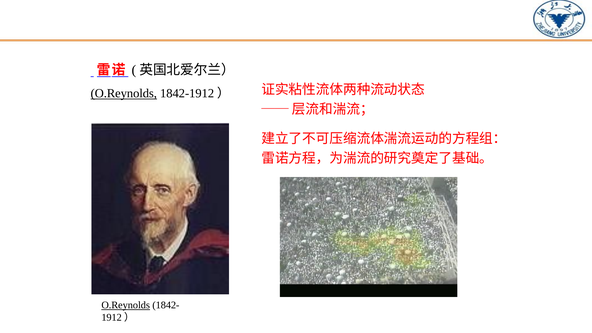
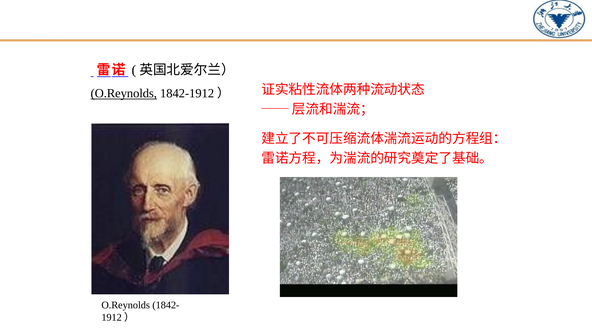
O.Reynolds underline: present -> none (126, 305)
